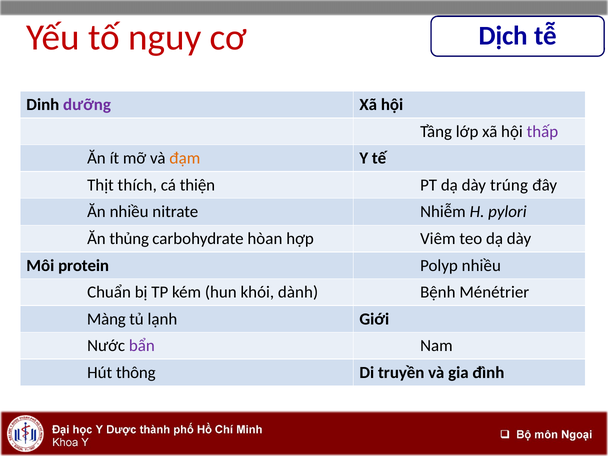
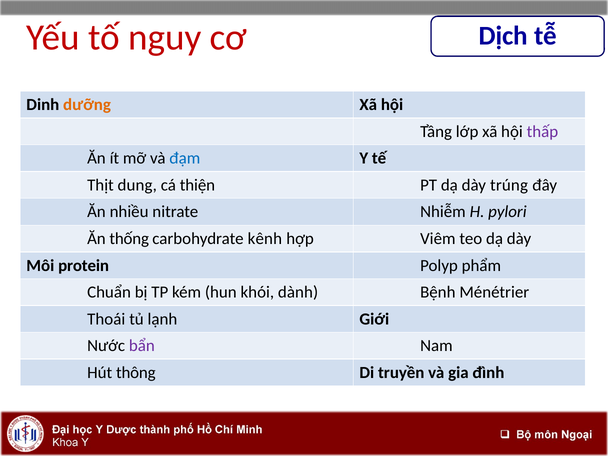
dưỡng colour: purple -> orange (87, 105)
đạm colour: orange -> blue (185, 158)
thích: thích -> dung (137, 185)
thủng: thủng -> thống (129, 239)
hòan: hòan -> kênh (265, 239)
Polyp nhiều: nhiều -> phẩm (481, 265)
Màng: Màng -> Thoái (106, 319)
